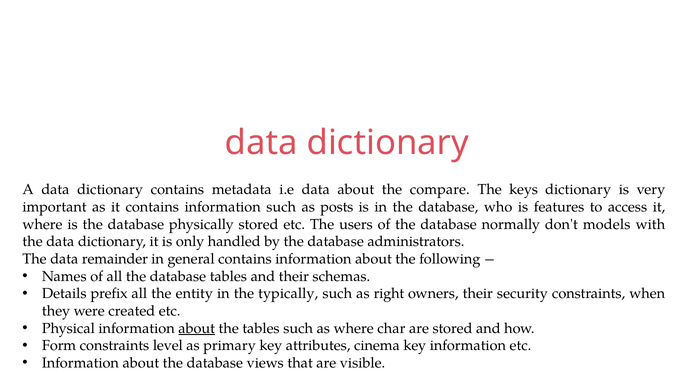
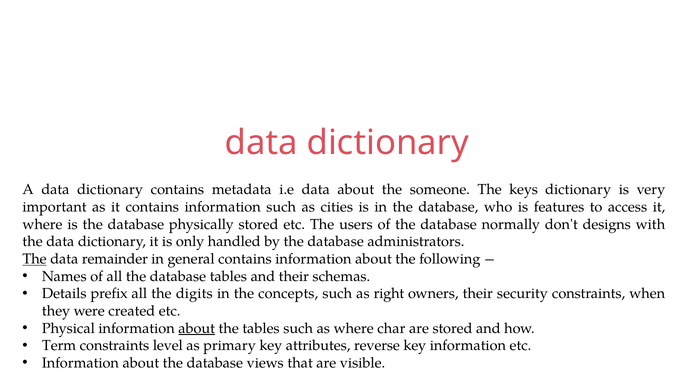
compare: compare -> someone (440, 190)
posts: posts -> cities (337, 207)
models: models -> designs (607, 225)
The underline: none -> present (35, 259)
entity: entity -> digits (194, 294)
typically: typically -> concepts (288, 294)
Form: Form -> Term (59, 346)
cinema: cinema -> reverse (377, 346)
